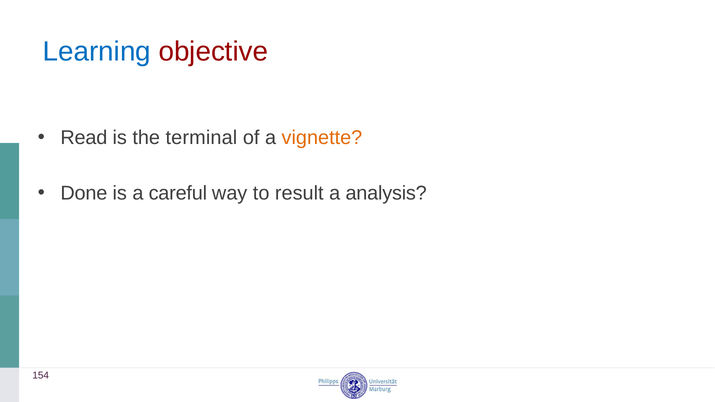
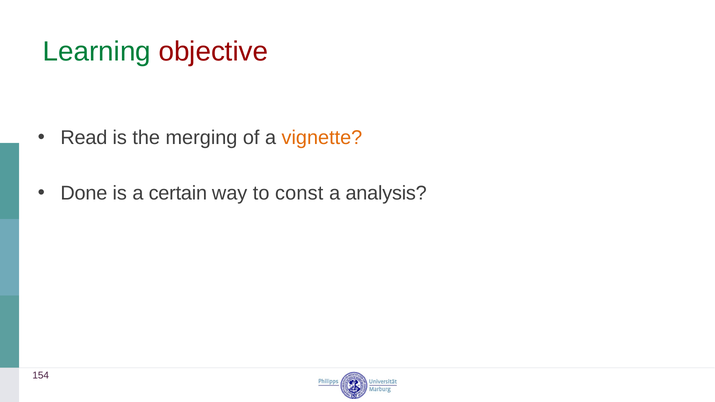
Learning colour: blue -> green (97, 52)
terminal: terminal -> merging (201, 138)
careful: careful -> certain (178, 193)
result: result -> const (299, 193)
